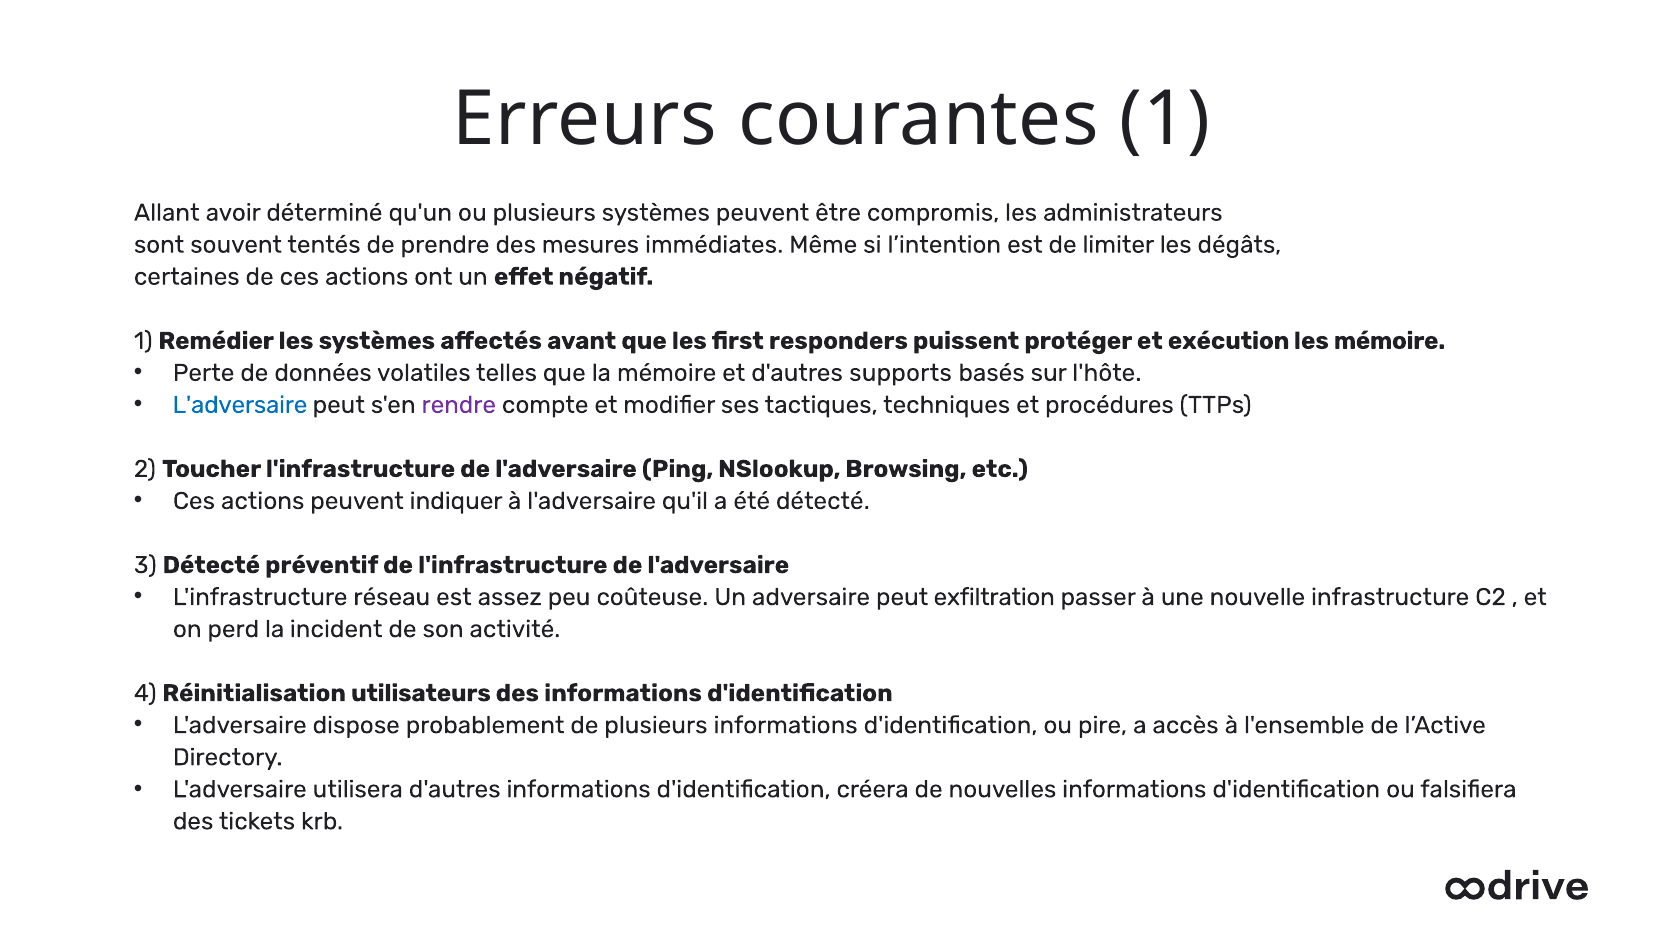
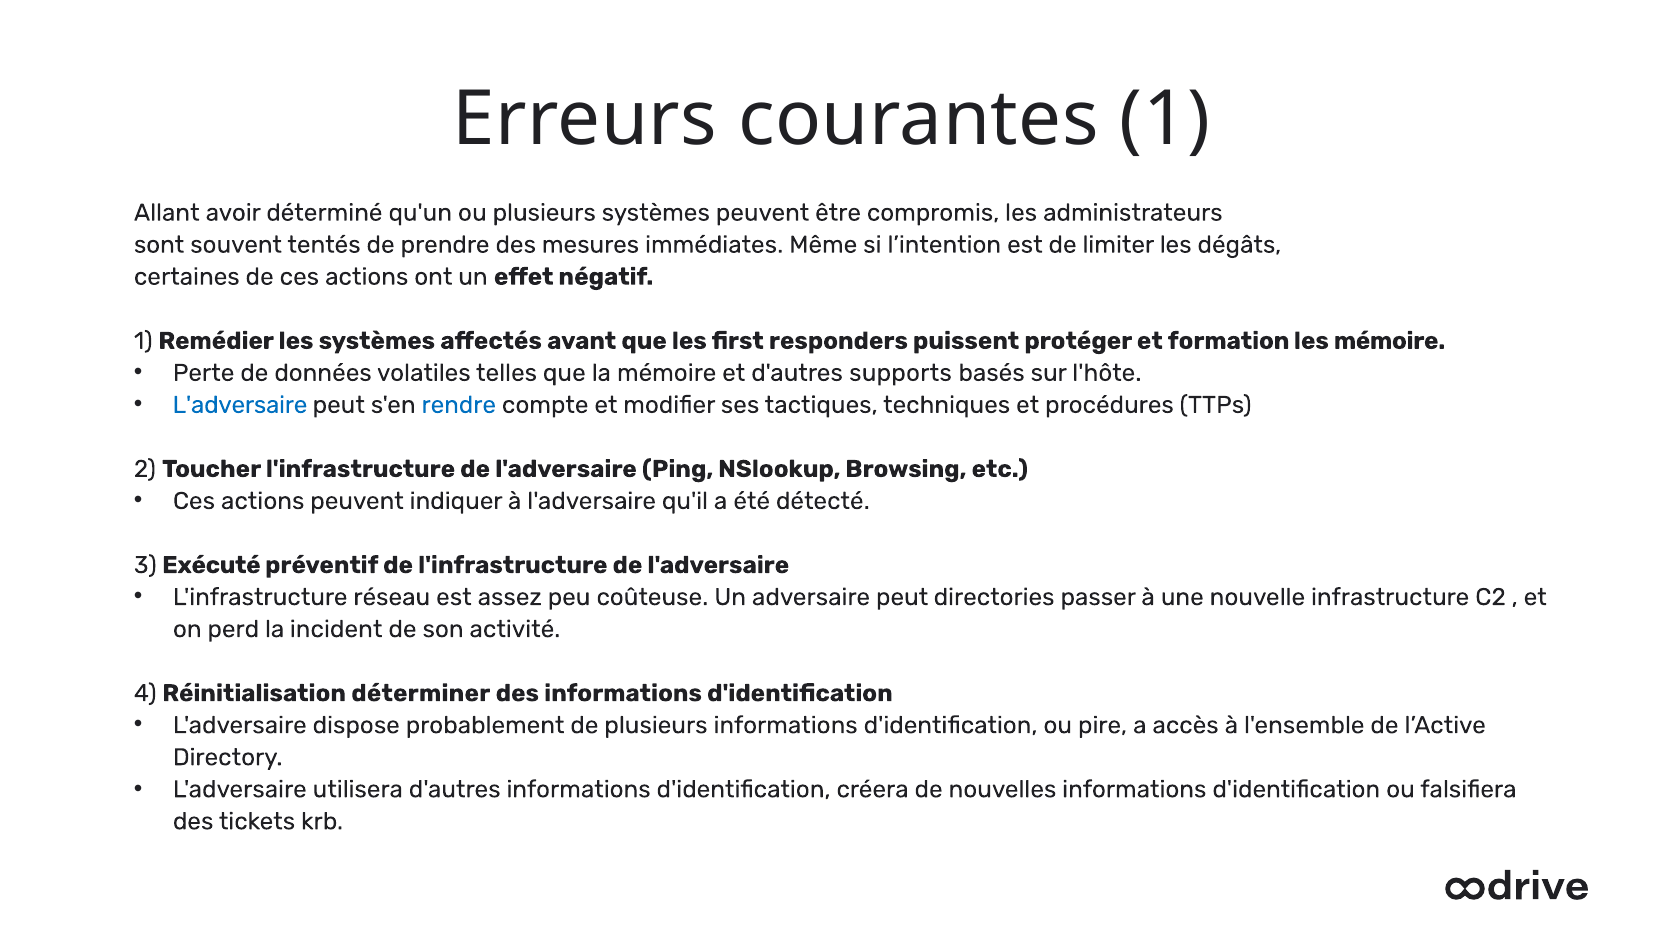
exécution: exécution -> formation (1229, 341)
rendre colour: purple -> blue (459, 405)
3 Détecté: Détecté -> Exécuté (211, 565)
exfiltration: exfiltration -> directories (994, 597)
utilisateurs: utilisateurs -> déterminer (421, 693)
